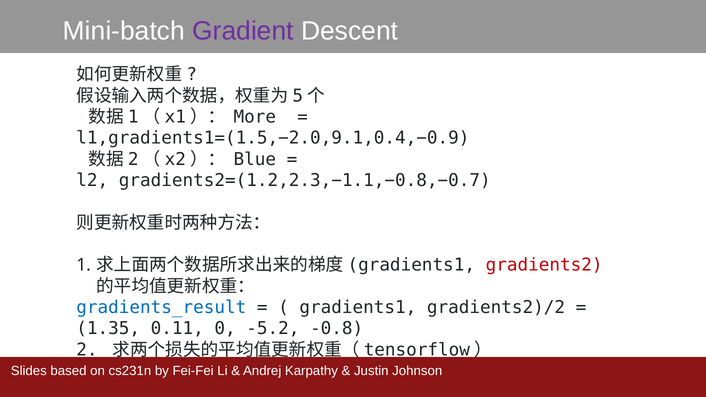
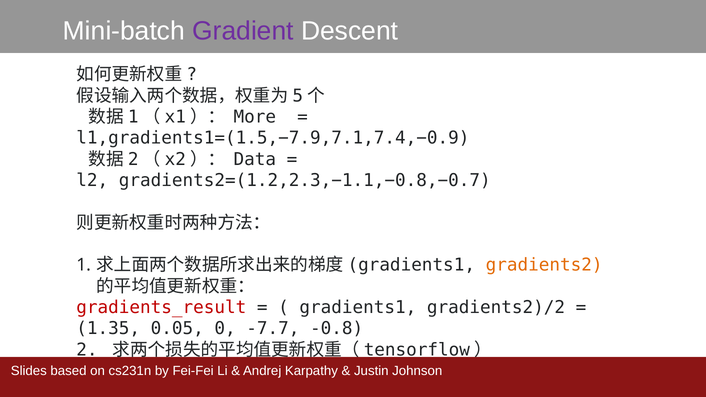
l1,gradients1=(1.5,−2.0,9.1,0.4,−0.9: l1,gradients1=(1.5,−2.0,9.1,0.4,−0.9 -> l1,gradients1=(1.5,−7.9,7.1,7.4,−0.9 (273, 138)
Blue: Blue -> Data (255, 159)
gradients2 colour: red -> orange (544, 265)
gradients_result colour: blue -> red (161, 308)
0.11: 0.11 -> 0.05 (177, 329)
-5.2: -5.2 -> -7.7 (273, 329)
